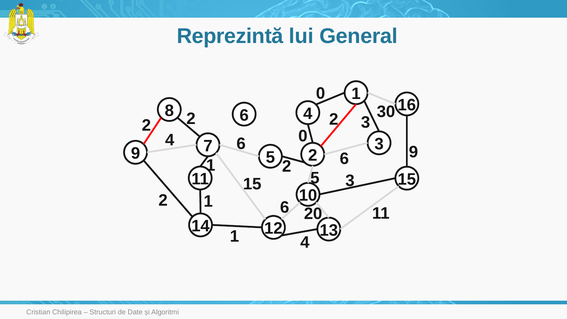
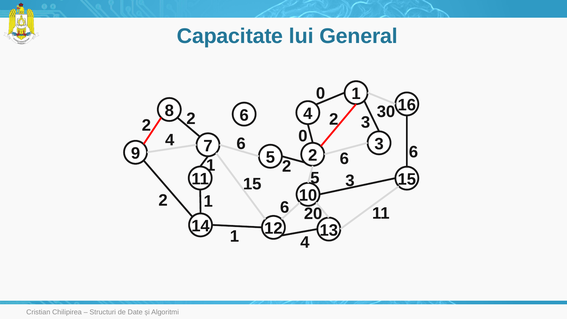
Reprezintă: Reprezintă -> Capacitate (230, 36)
9: 9 -> 6 (414, 152)
